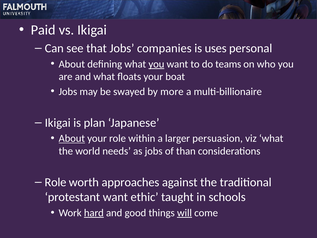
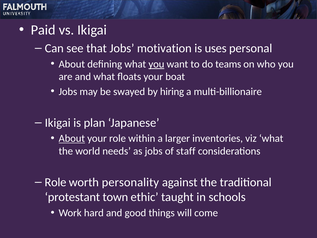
companies: companies -> motivation (164, 48)
more: more -> hiring (172, 91)
persuasion: persuasion -> inventories (218, 138)
than: than -> staff (186, 151)
approaches: approaches -> personality (130, 182)
protestant want: want -> town (115, 197)
hard underline: present -> none (94, 213)
will underline: present -> none (185, 213)
